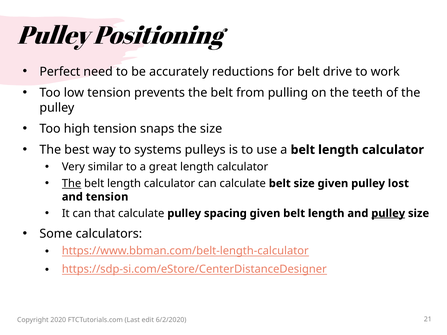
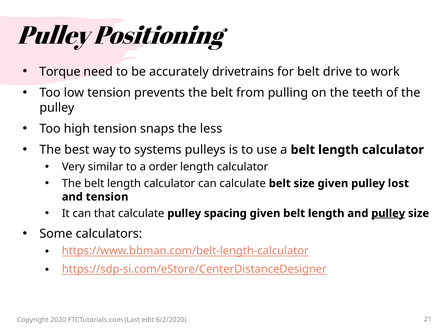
Perfect: Perfect -> Torque (60, 72)
reductions: reductions -> drivetrains (243, 72)
the size: size -> less (211, 129)
great: great -> order (163, 167)
The underline: present -> none (72, 184)
